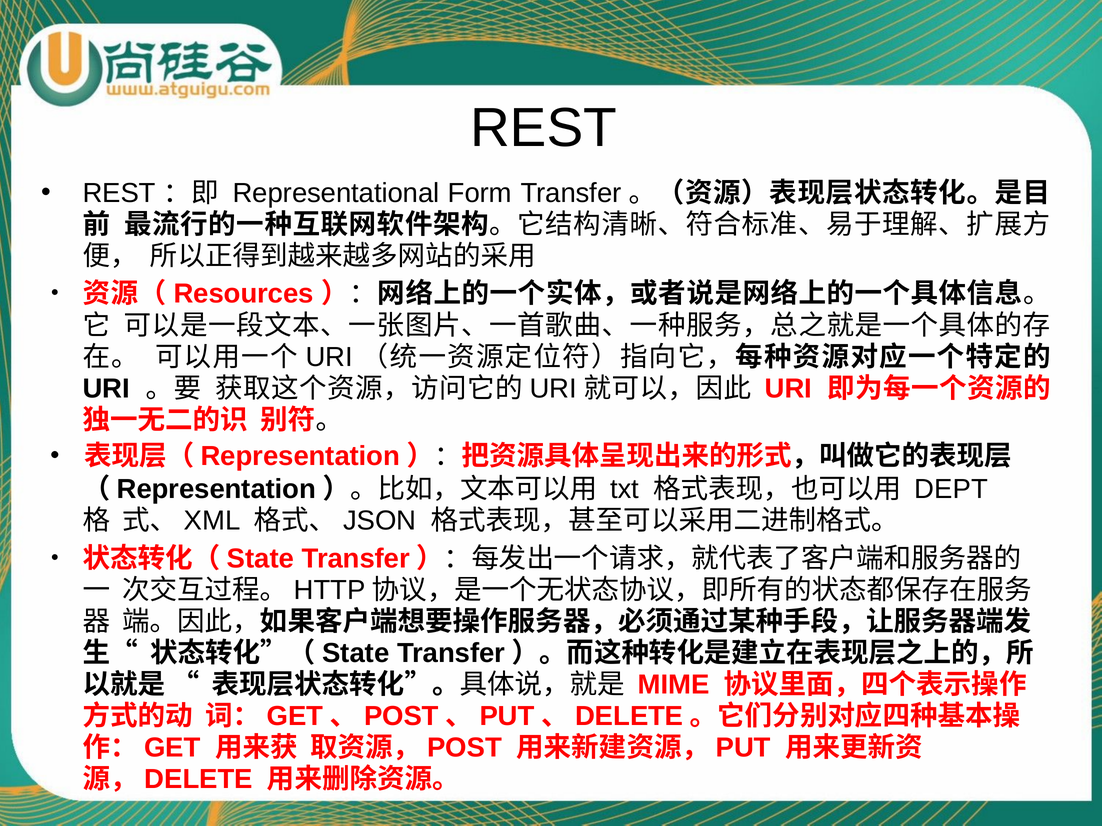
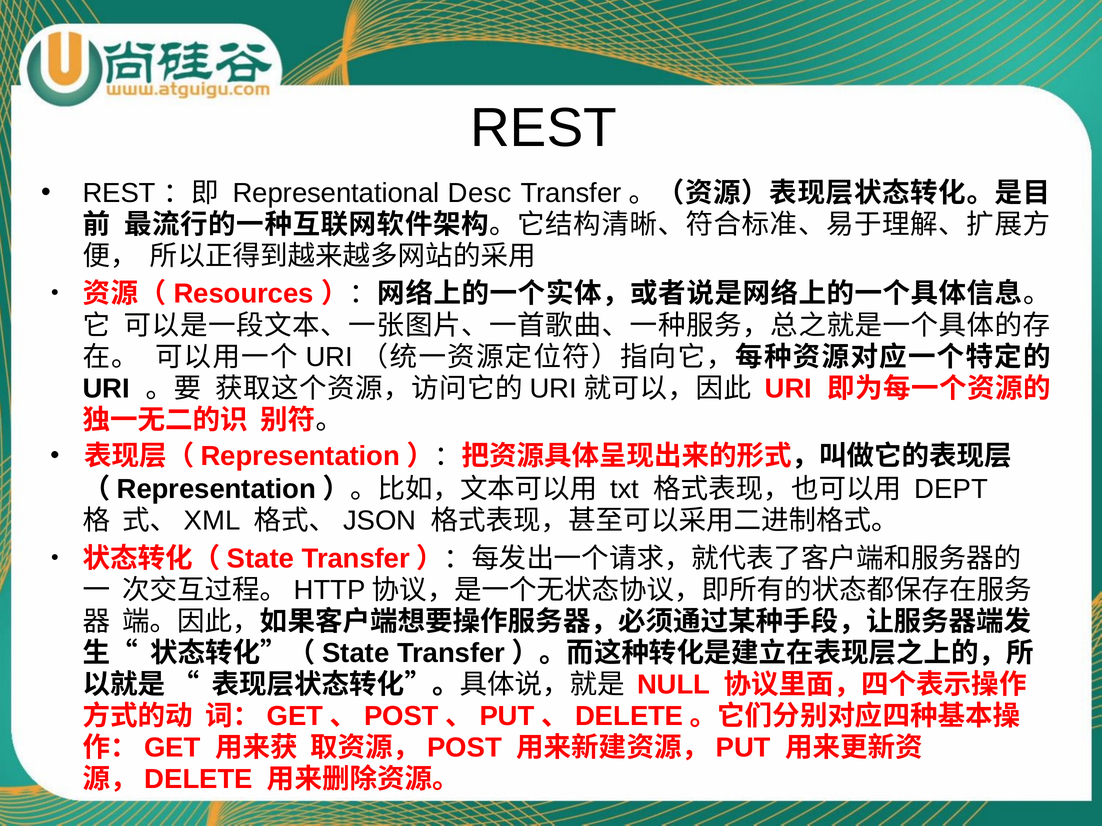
Form: Form -> Desc (480, 193)
MIME: MIME -> NULL (674, 685)
